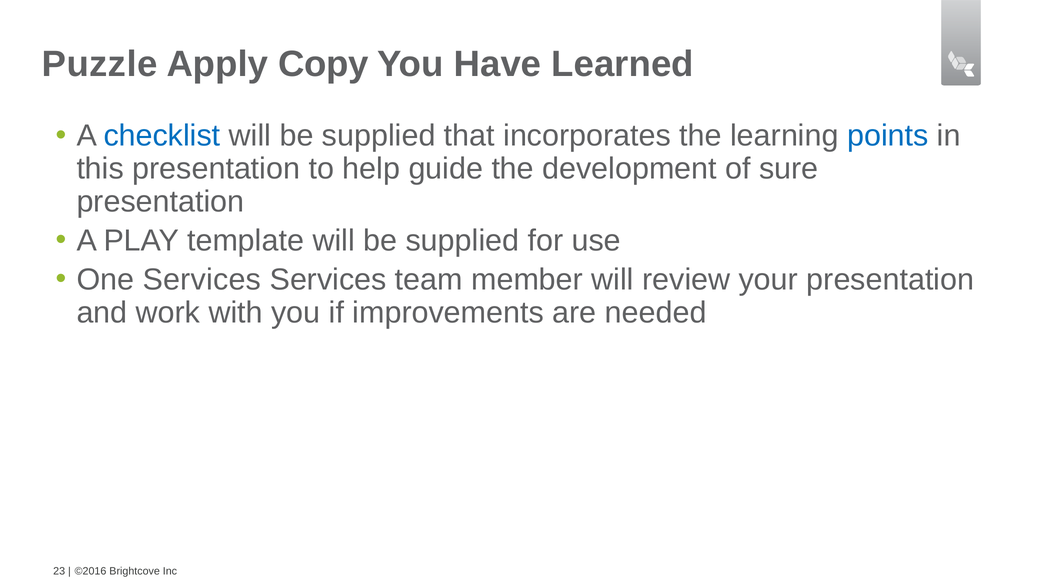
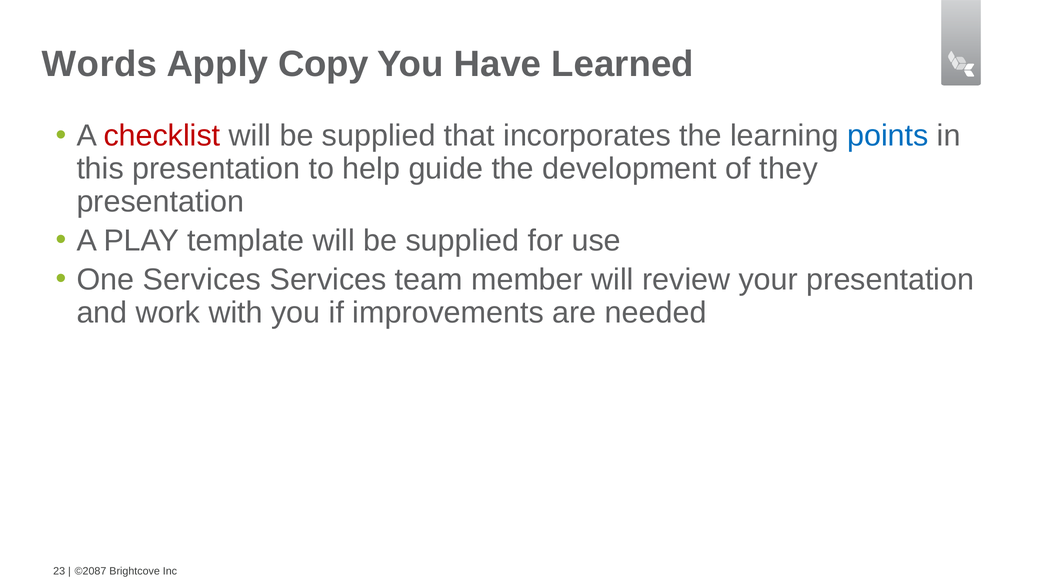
Puzzle: Puzzle -> Words (100, 64)
checklist colour: blue -> red (162, 136)
sure: sure -> they (789, 169)
©2016: ©2016 -> ©2087 (91, 572)
